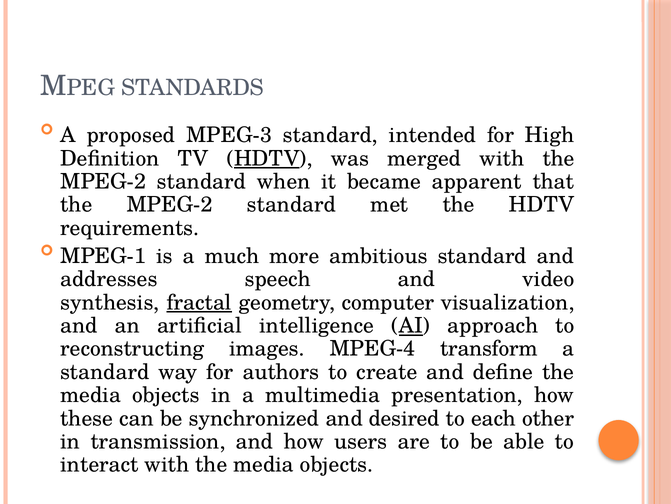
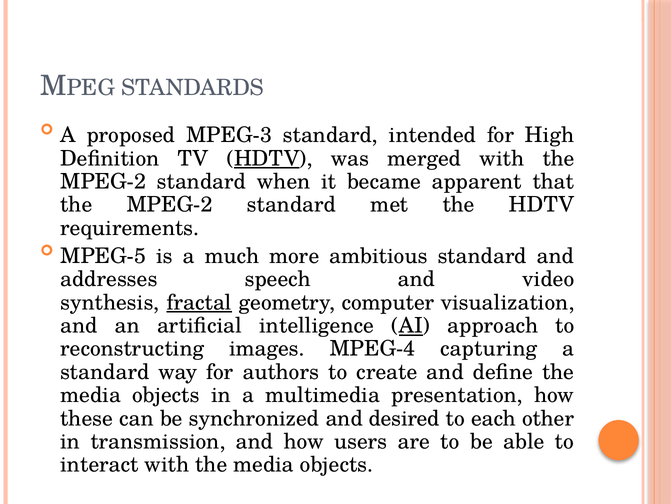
MPEG-1: MPEG-1 -> MPEG-5 (103, 256)
transform: transform -> capturing (489, 348)
